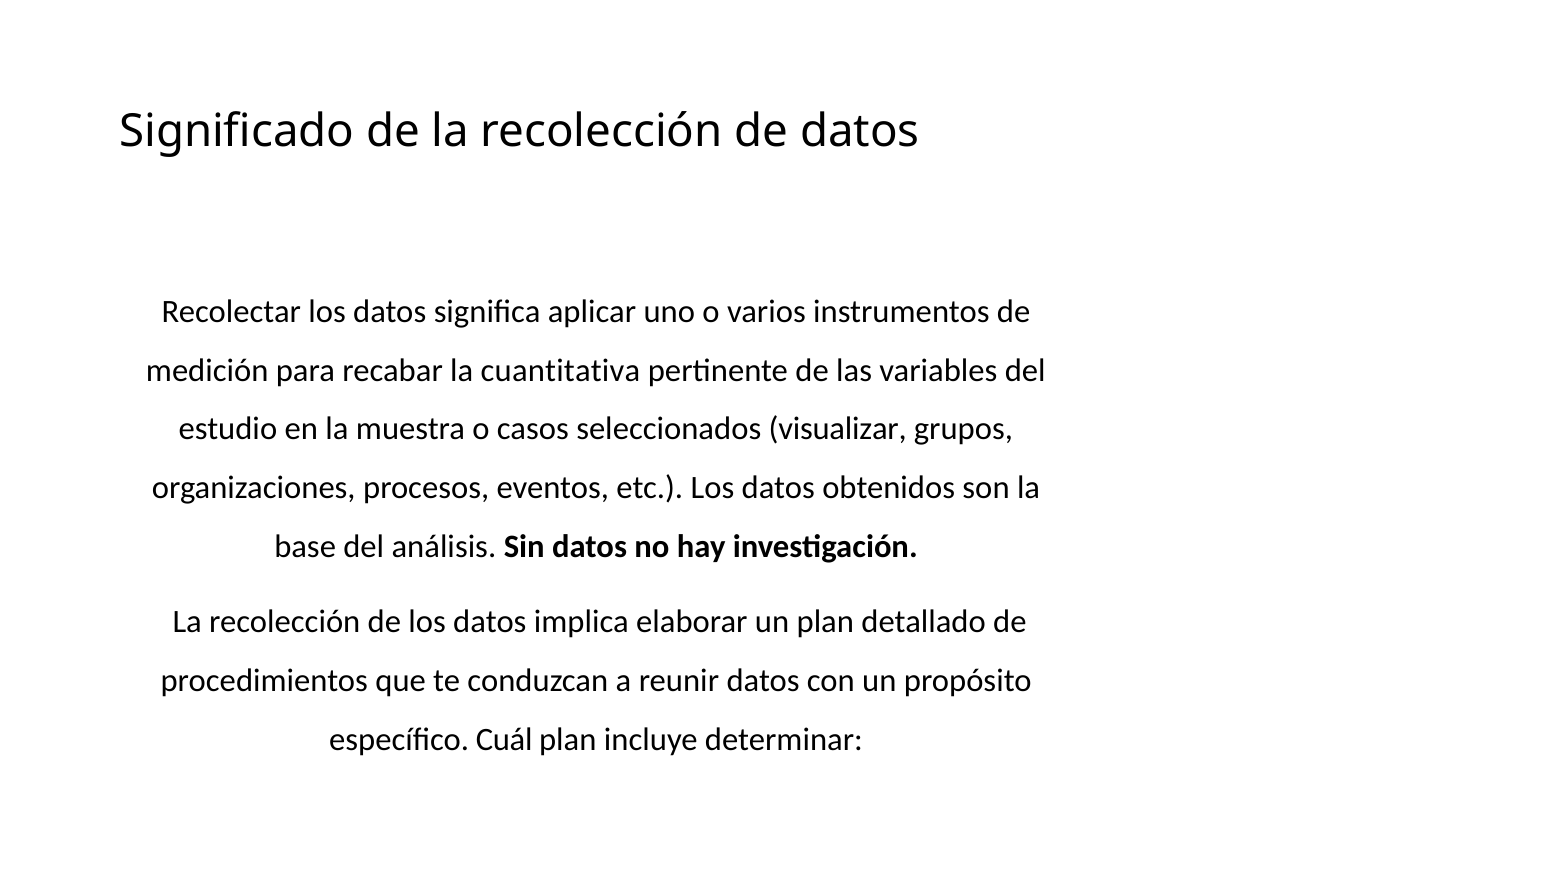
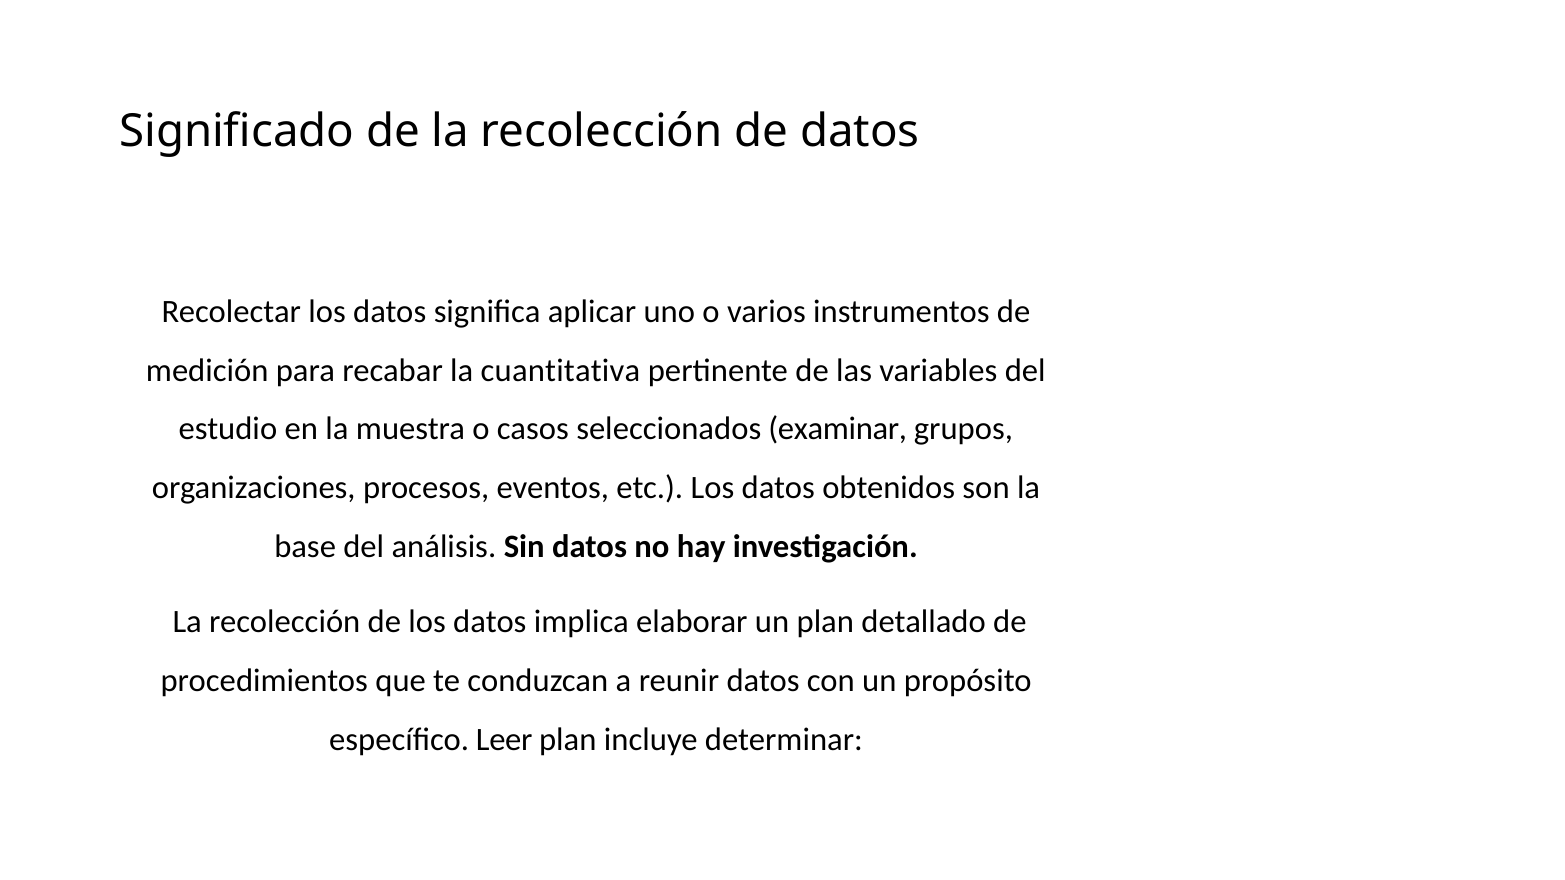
visualizar: visualizar -> examinar (838, 429)
Cuál: Cuál -> Leer (504, 740)
